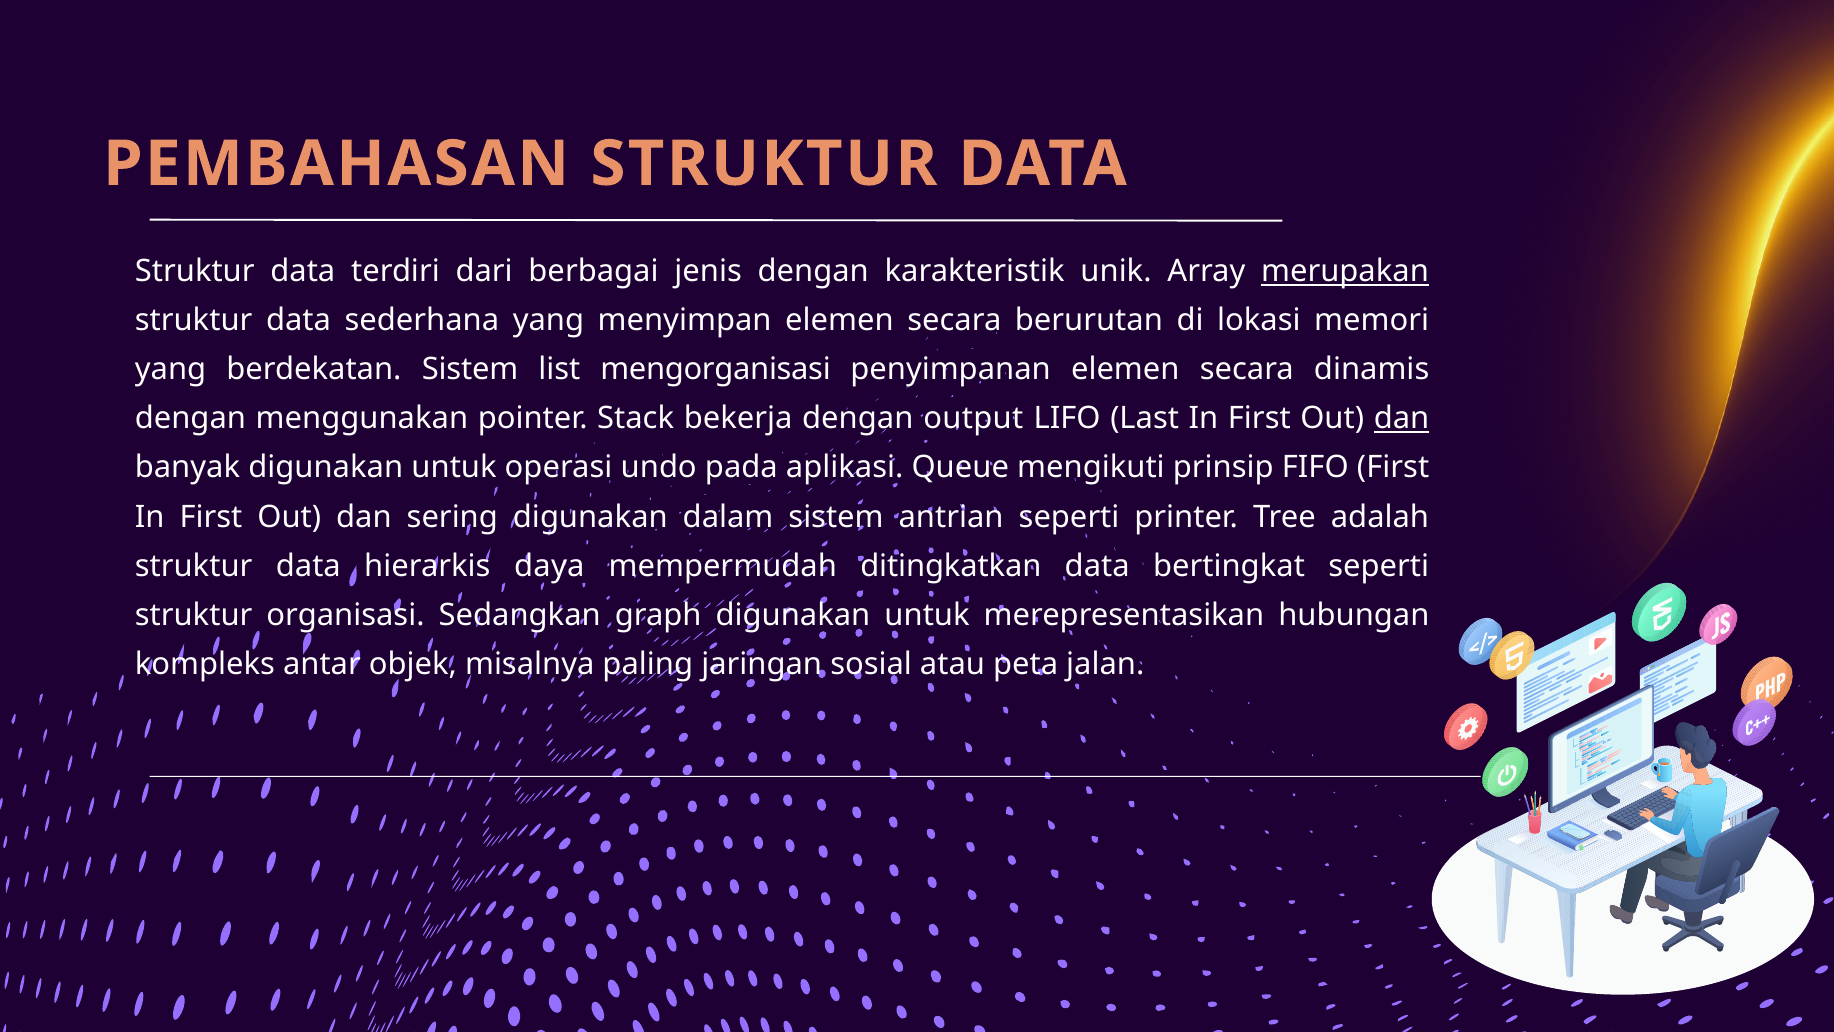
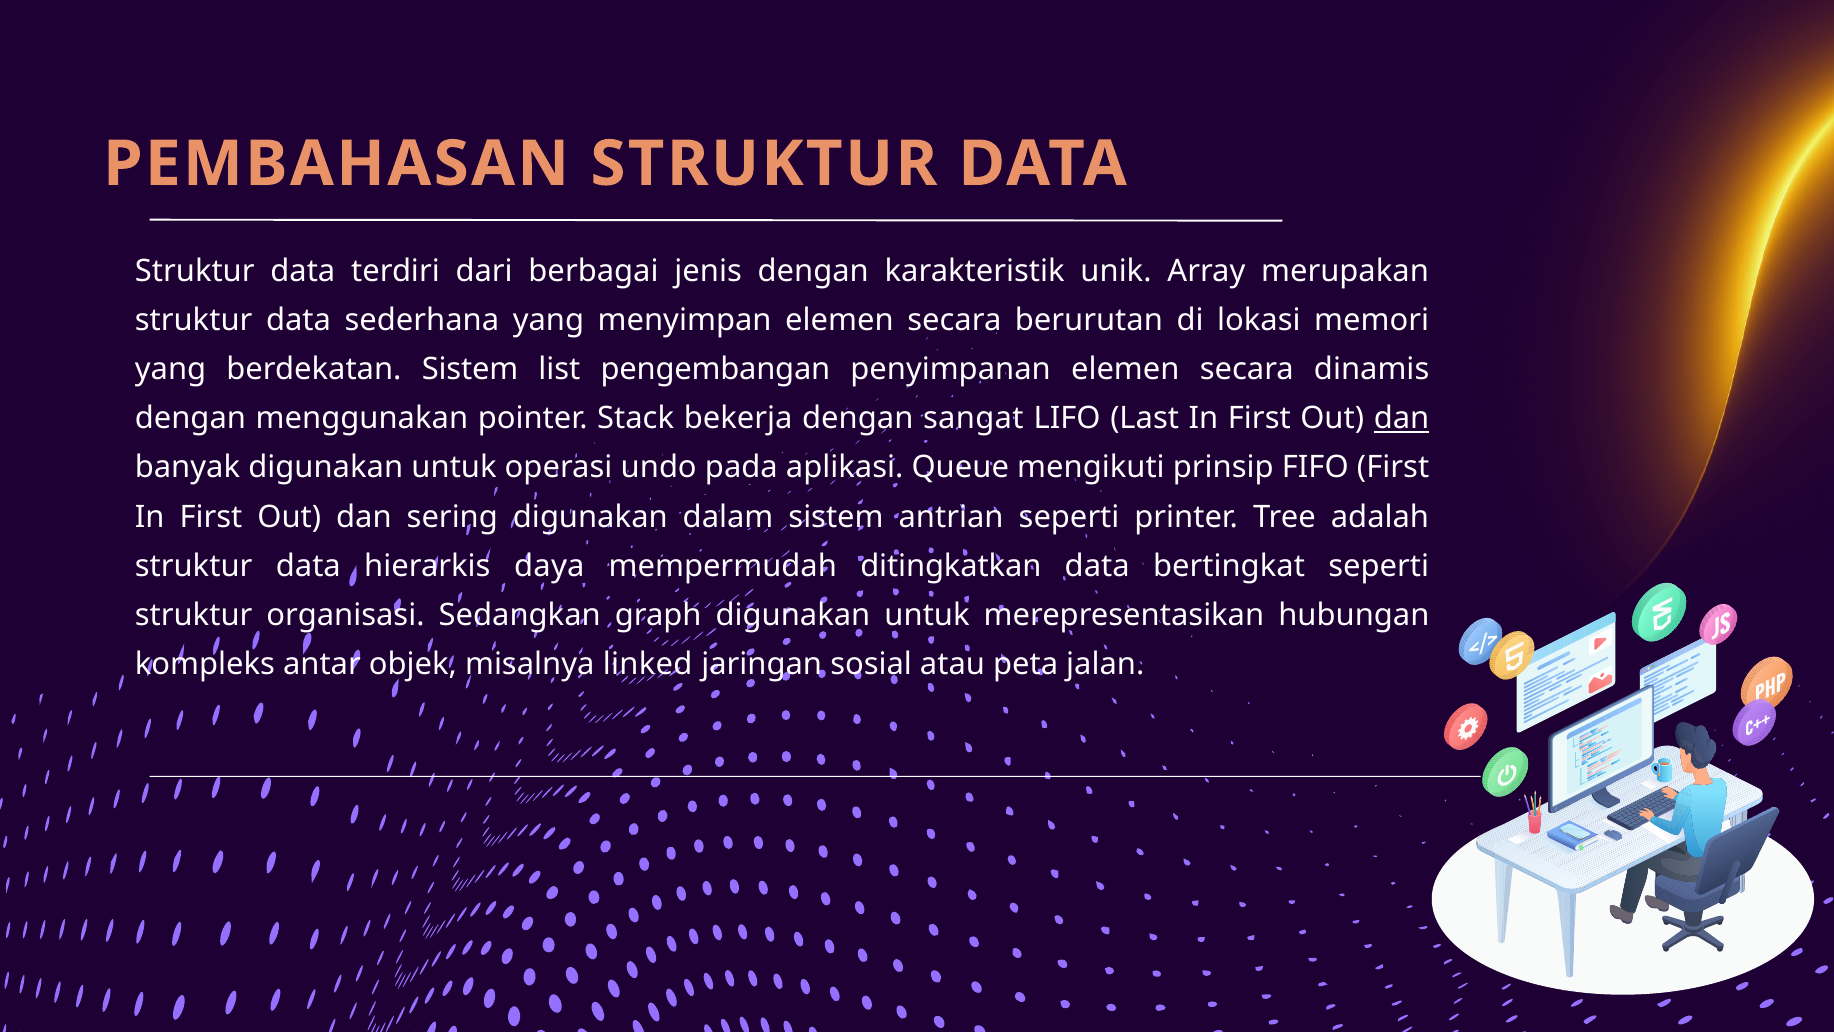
merupakan underline: present -> none (1345, 271)
mengorganisasi: mengorganisasi -> pengembangan (715, 369)
output: output -> sangat (973, 419)
paling: paling -> linked (648, 664)
